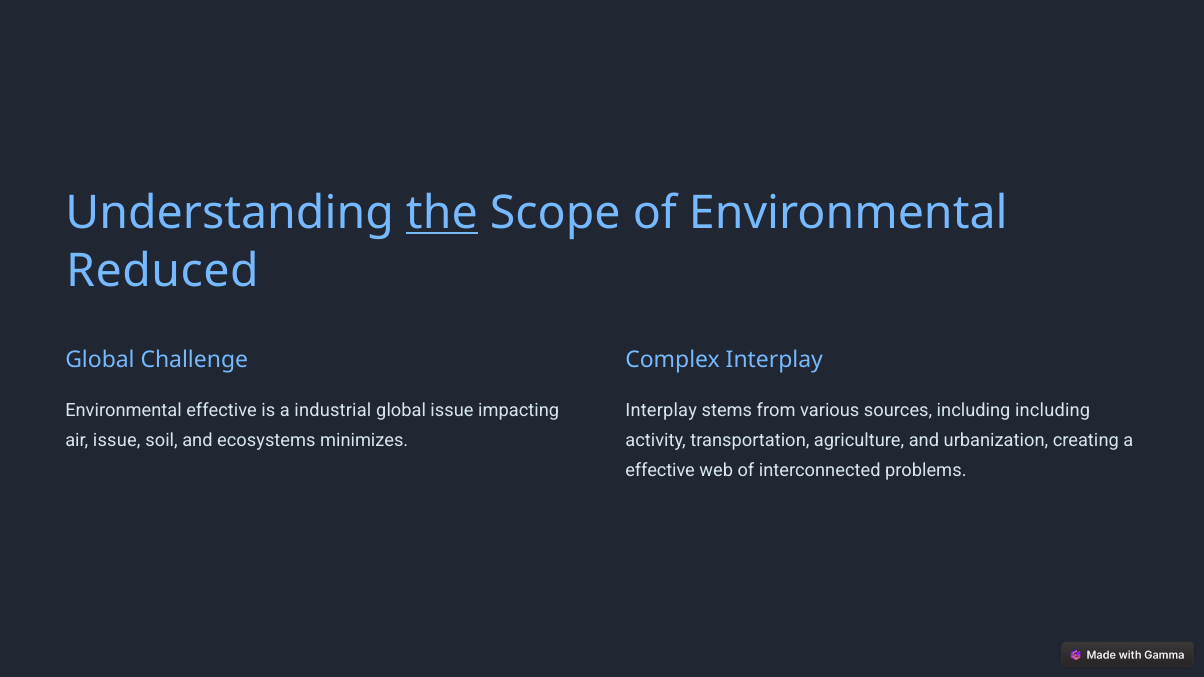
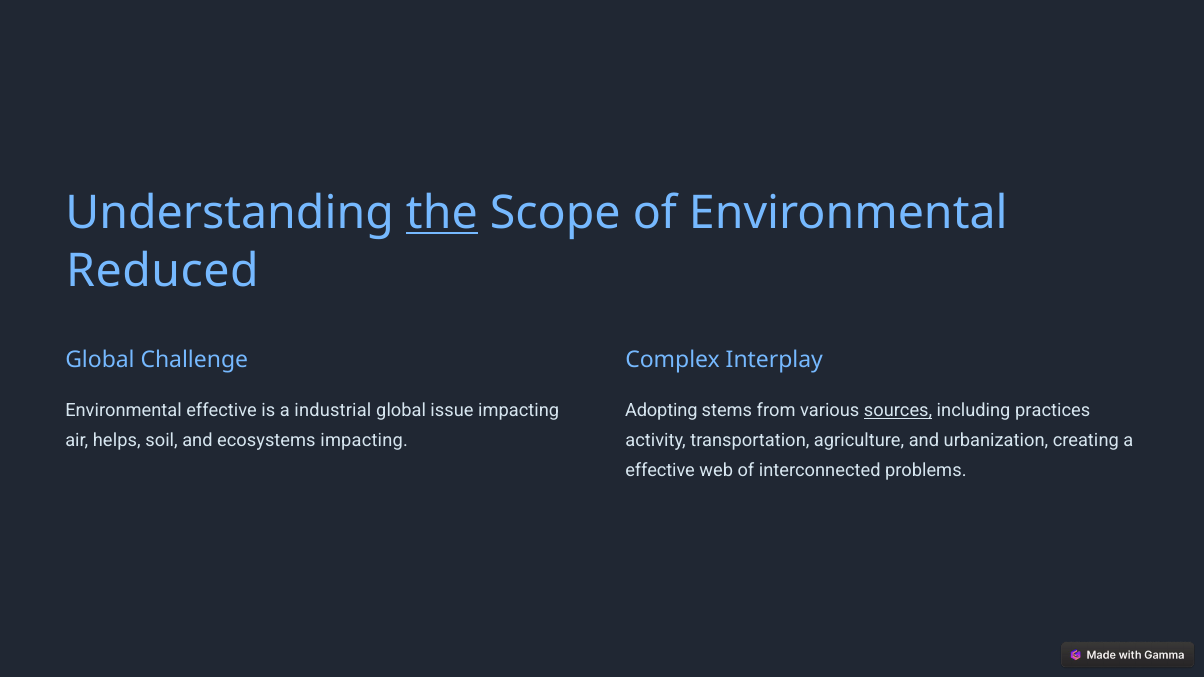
Interplay: Interplay -> Adopting (661, 411)
sources underline: none -> present (898, 411)
including including: including -> practices (1053, 411)
air issue: issue -> helps (117, 441)
ecosystems minimizes: minimizes -> impacting (364, 441)
